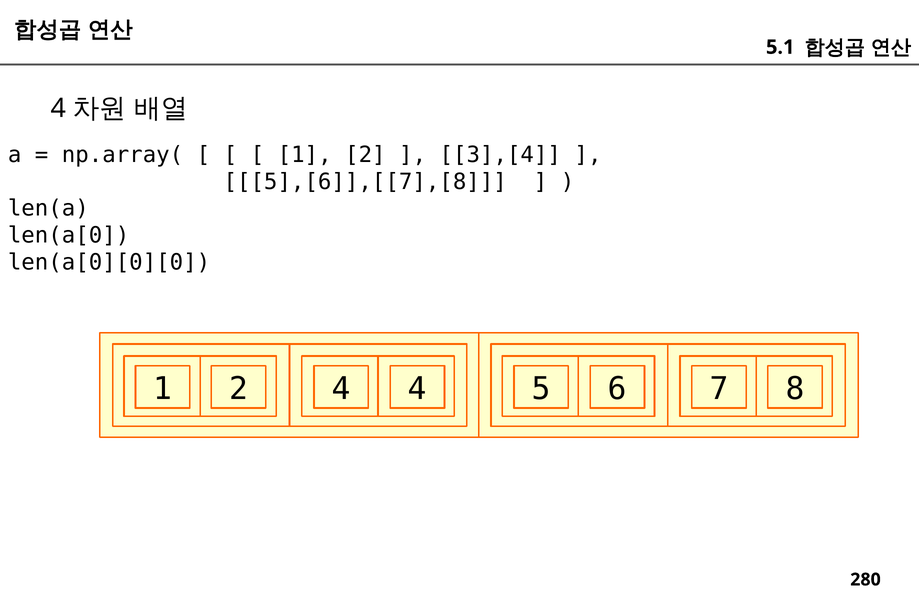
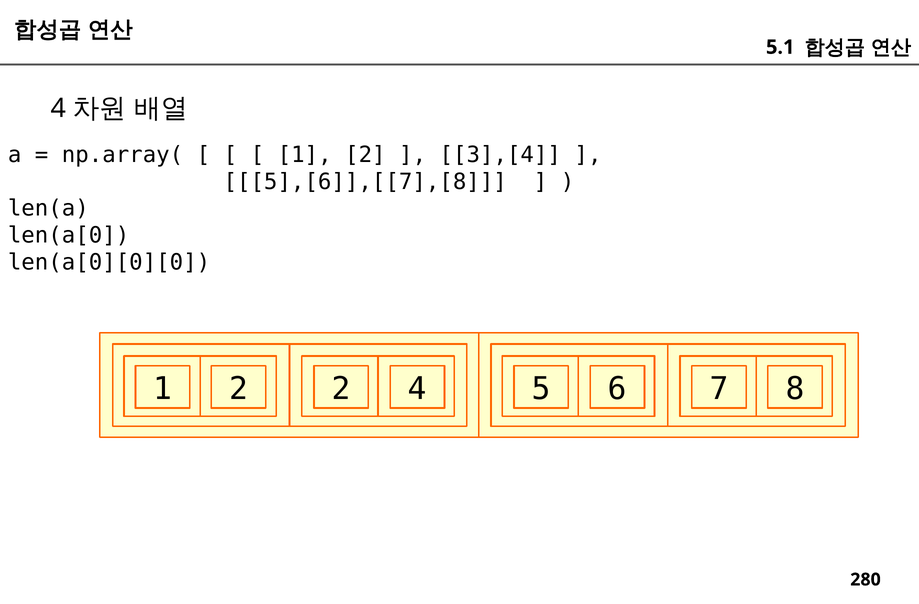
2 4: 4 -> 2 (341, 389)
